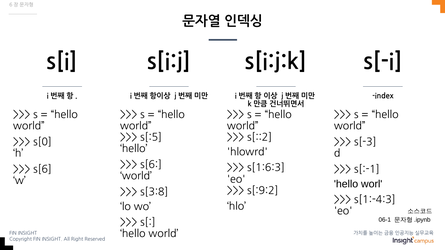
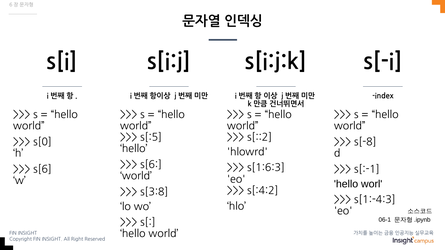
s[-3: s[-3 -> s[-8 (365, 142)
s[:9:2: s[:9:2 -> s[:4:2 (263, 191)
